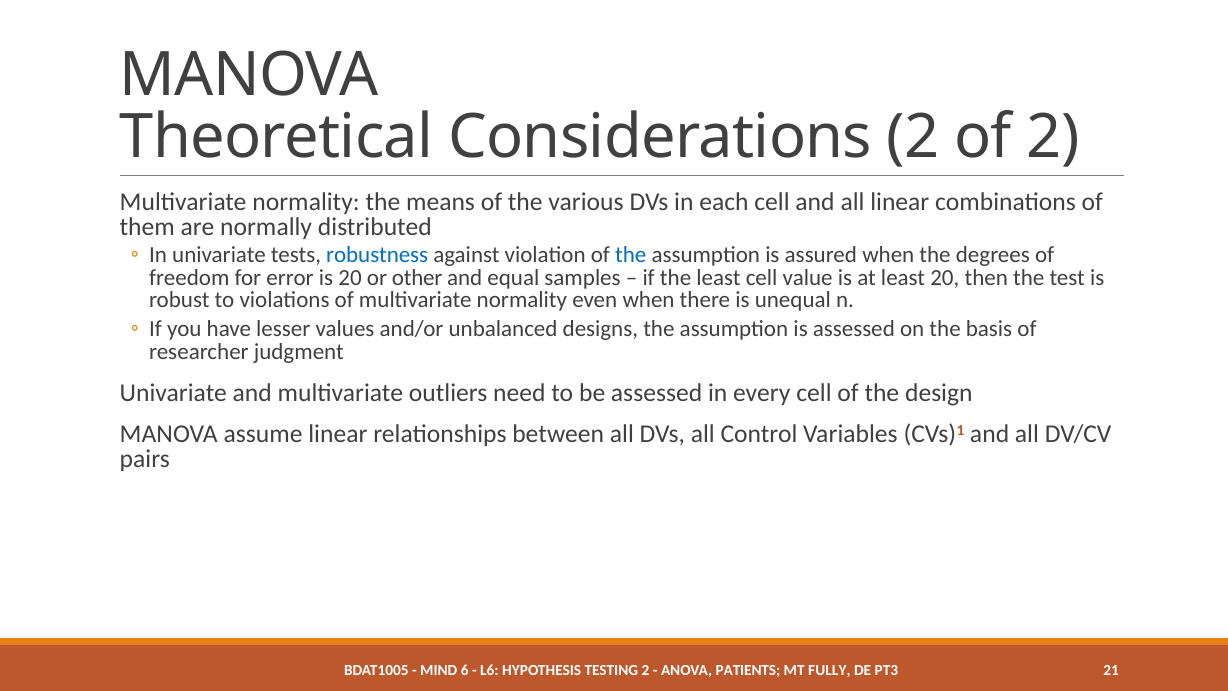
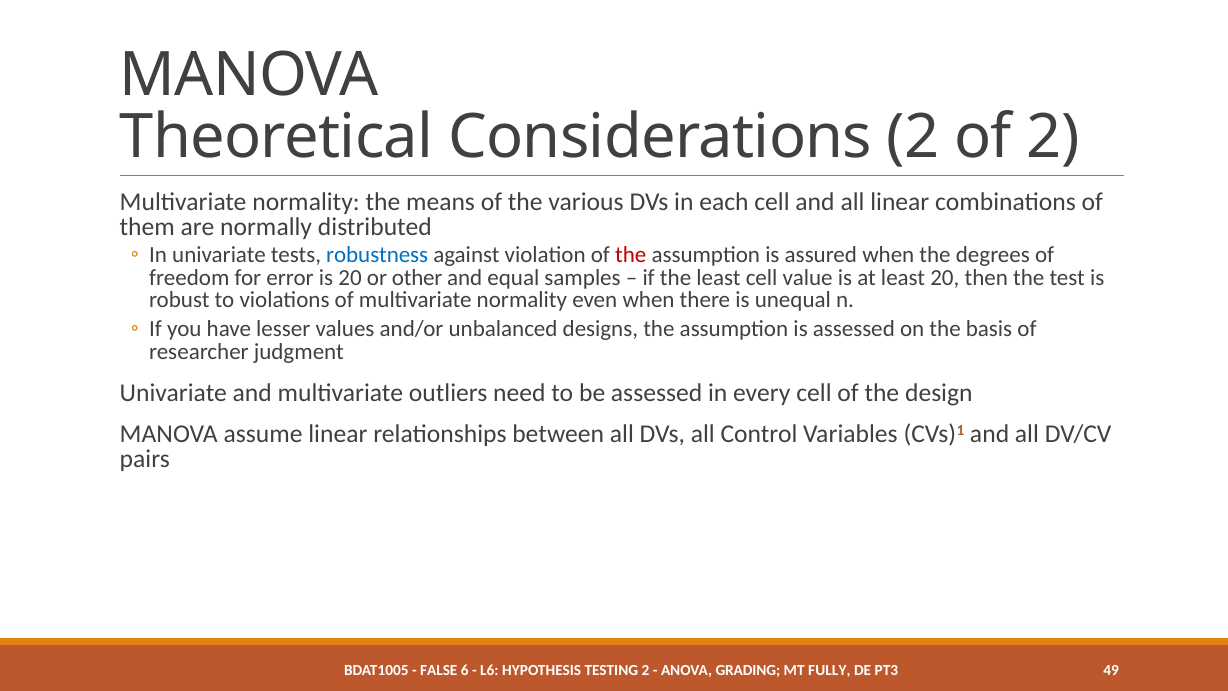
the colour: blue -> red (631, 255)
MIND: MIND -> FALSE (439, 670)
PATIENTS: PATIENTS -> GRADING (748, 670)
21: 21 -> 49 (1111, 670)
